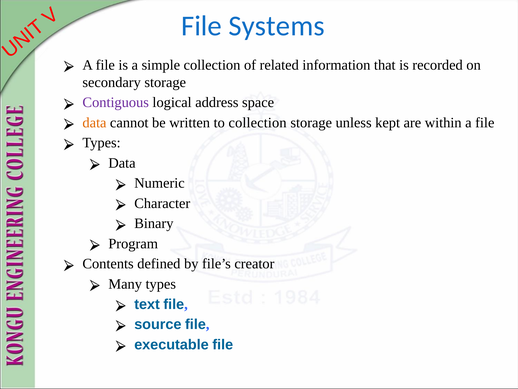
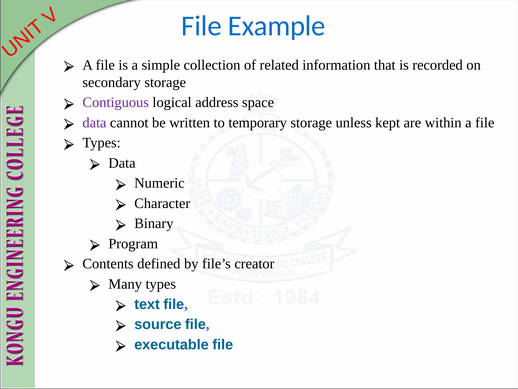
Systems: Systems -> Example (277, 26)
data colour: orange -> purple (94, 123)
to collection: collection -> temporary (258, 123)
